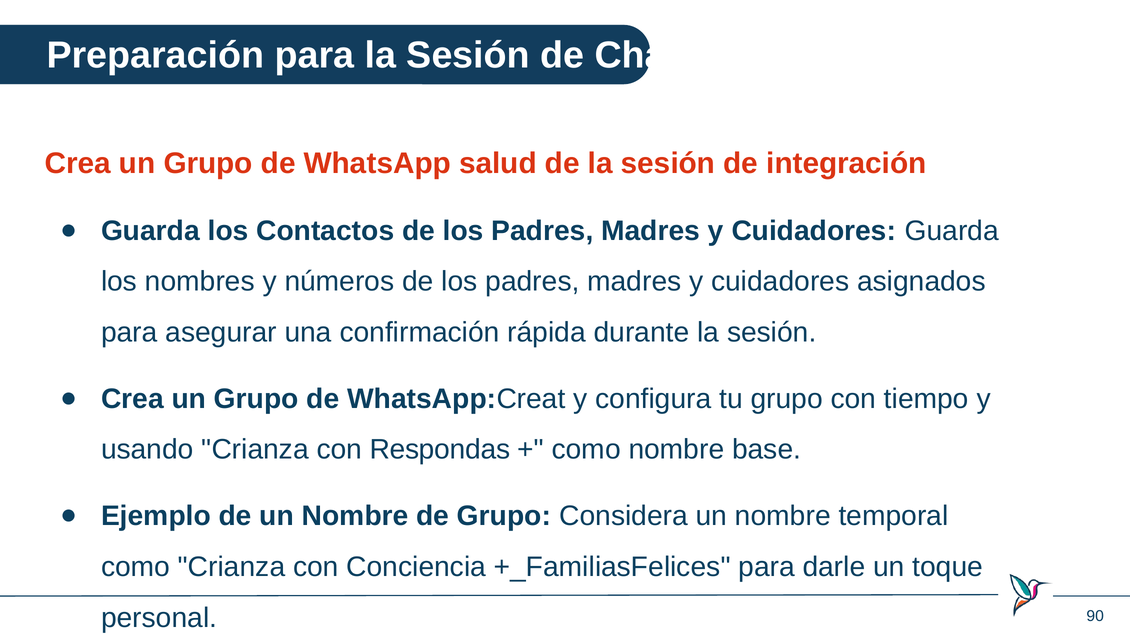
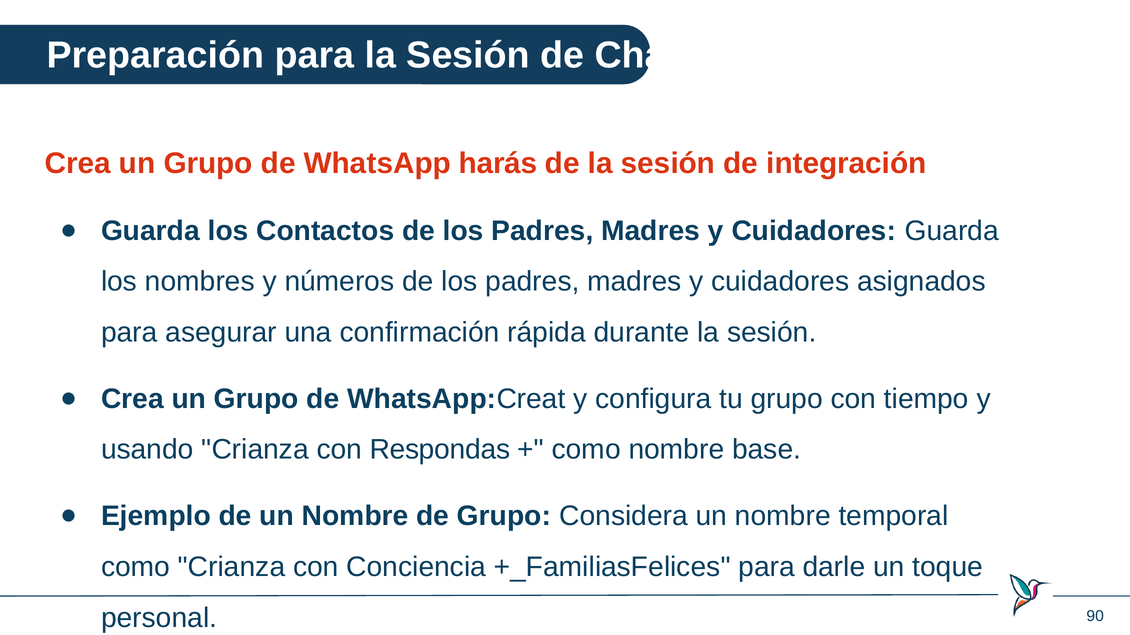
salud: salud -> harás (498, 164)
